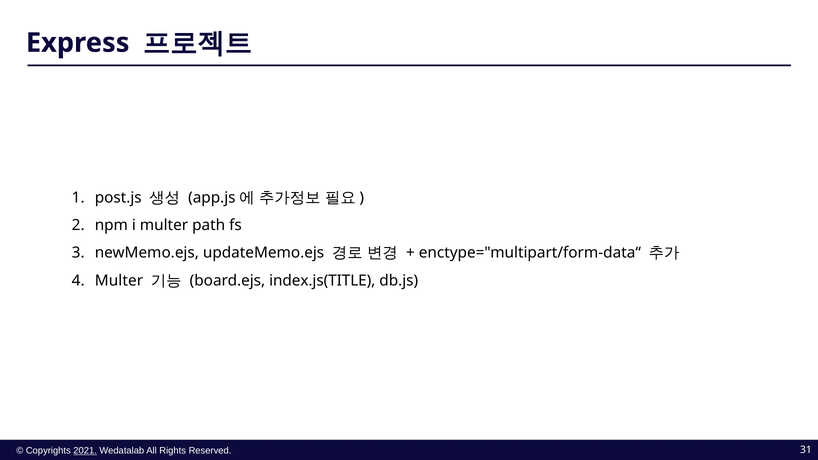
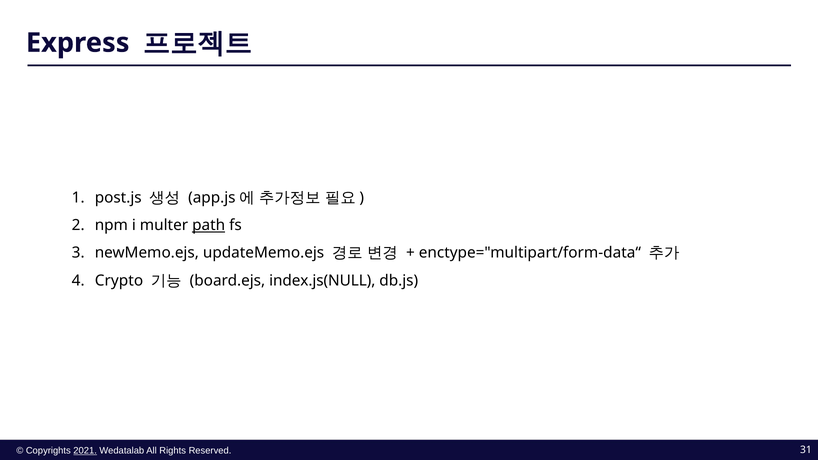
path underline: none -> present (209, 225)
Multer: Multer -> Crypto (119, 281)
index.js(TITLE: index.js(TITLE -> index.js(NULL (322, 281)
